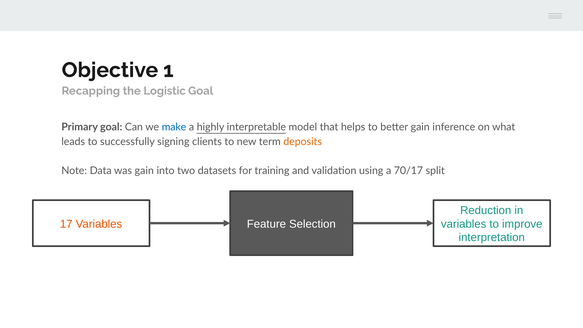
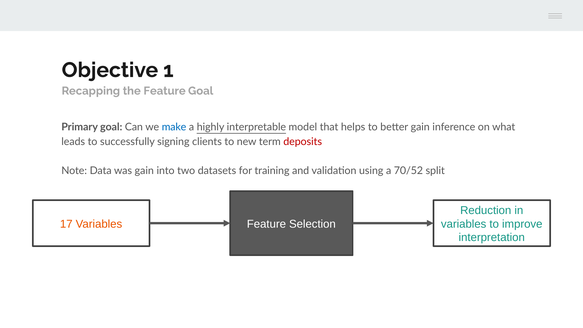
the Logistic: Logistic -> Feature (165, 91)
deposits colour: orange -> red (303, 142)
70/17: 70/17 -> 70/52 (408, 171)
